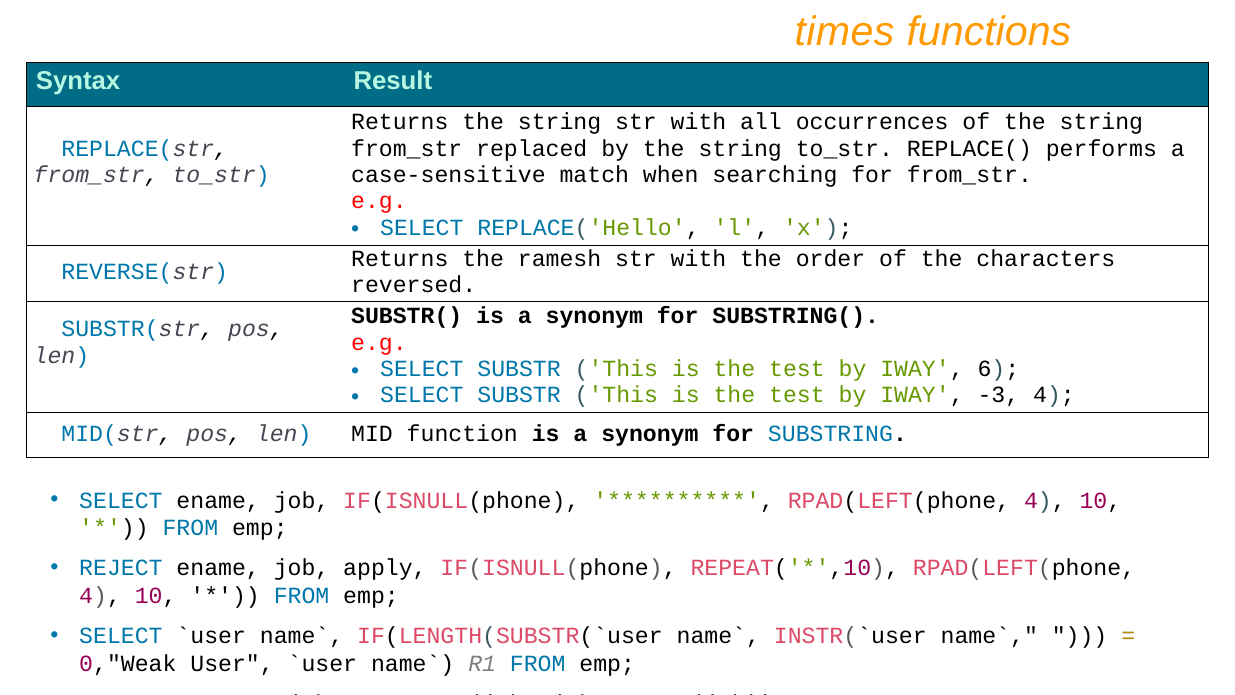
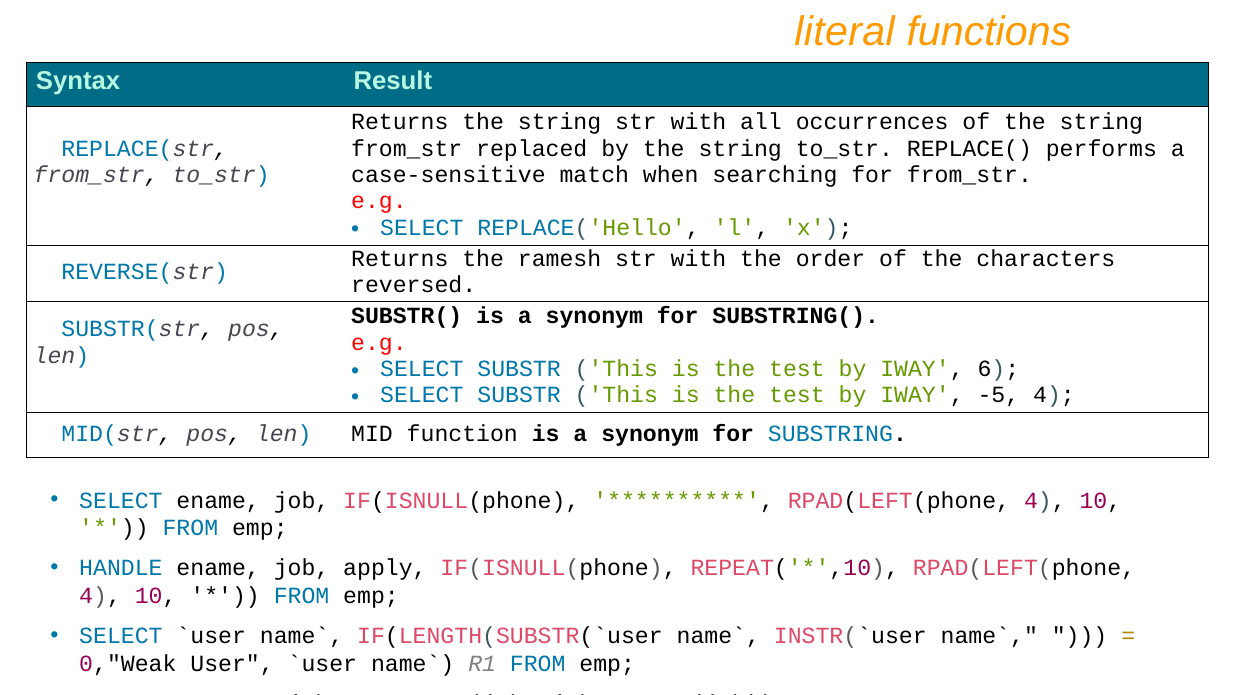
times: times -> literal (845, 32)
-3: -3 -> -5 (998, 395)
REJECT: REJECT -> HANDLE (121, 568)
